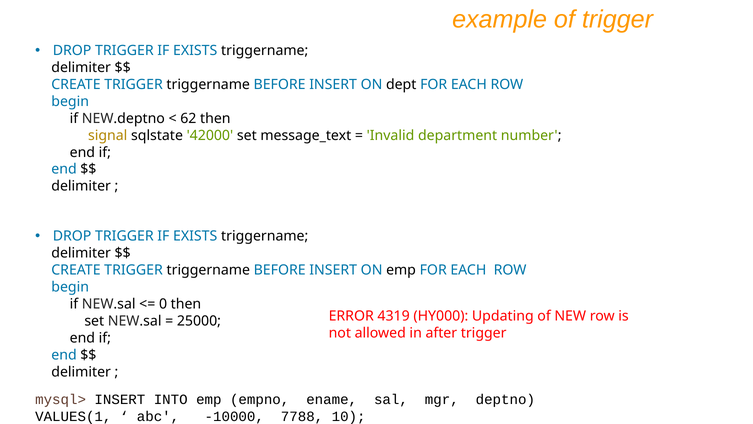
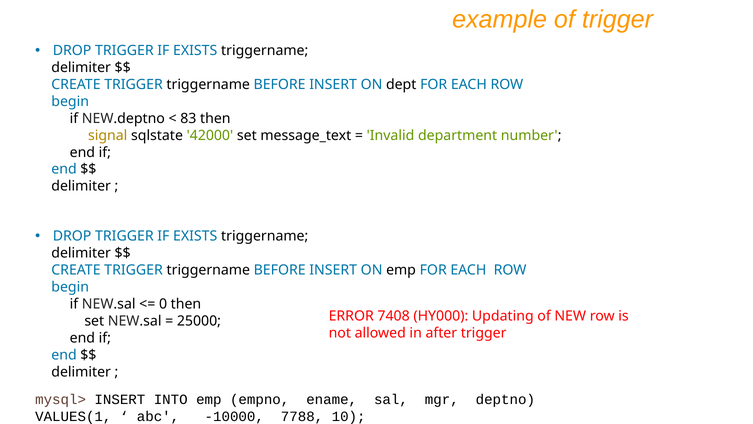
62: 62 -> 83 (188, 118)
4319: 4319 -> 7408 (394, 316)
